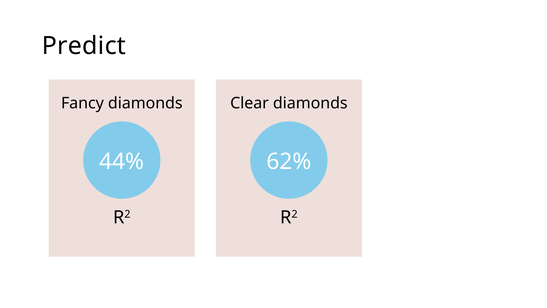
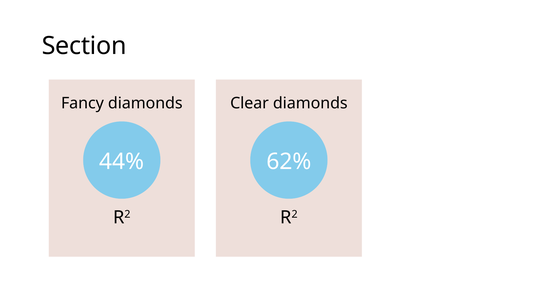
Predict: Predict -> Section (84, 46)
